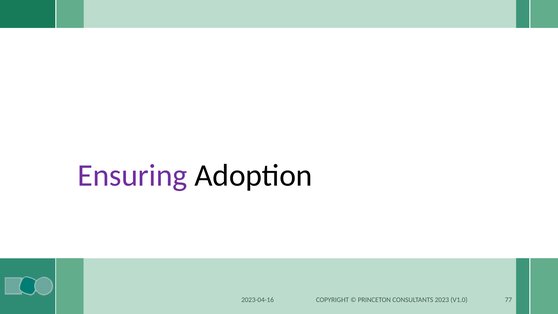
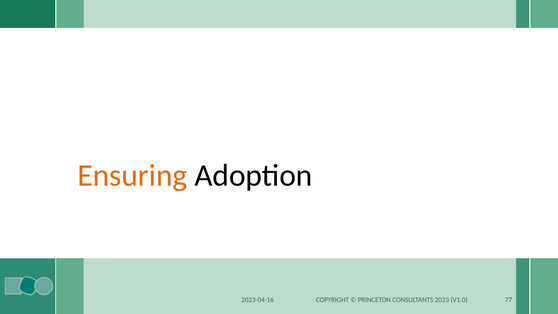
Ensuring colour: purple -> orange (132, 176)
